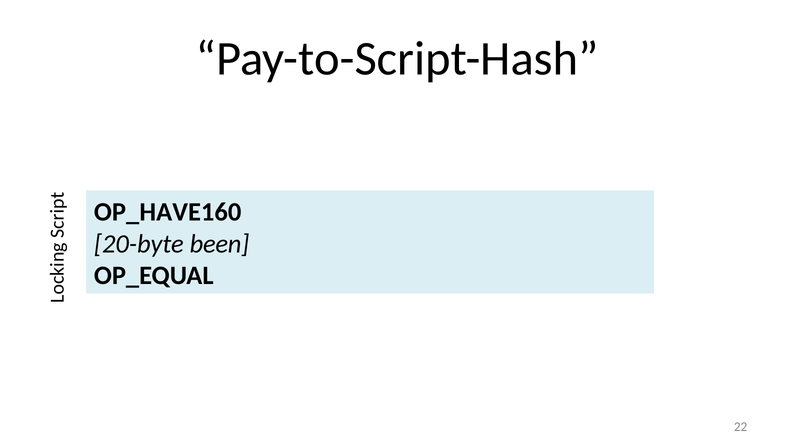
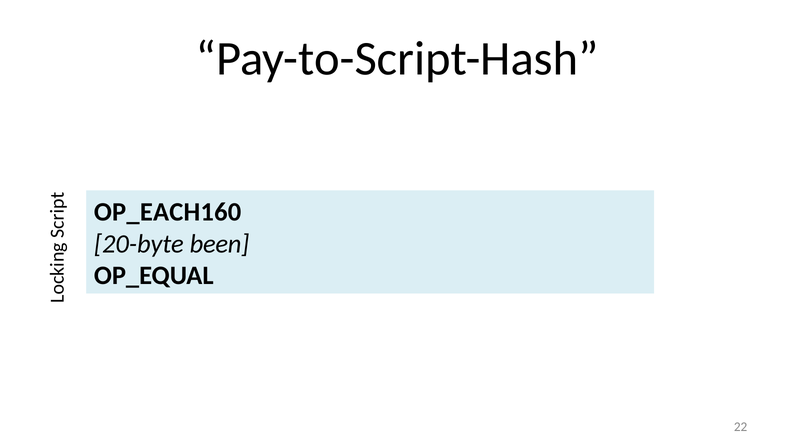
OP_HAVE160: OP_HAVE160 -> OP_EACH160 (168, 212)
